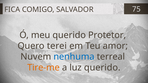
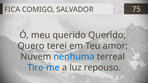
querido Protetor: Protetor -> Querido (107, 35)
Tire-me colour: orange -> blue (43, 68)
luz querido: querido -> repouso (102, 68)
